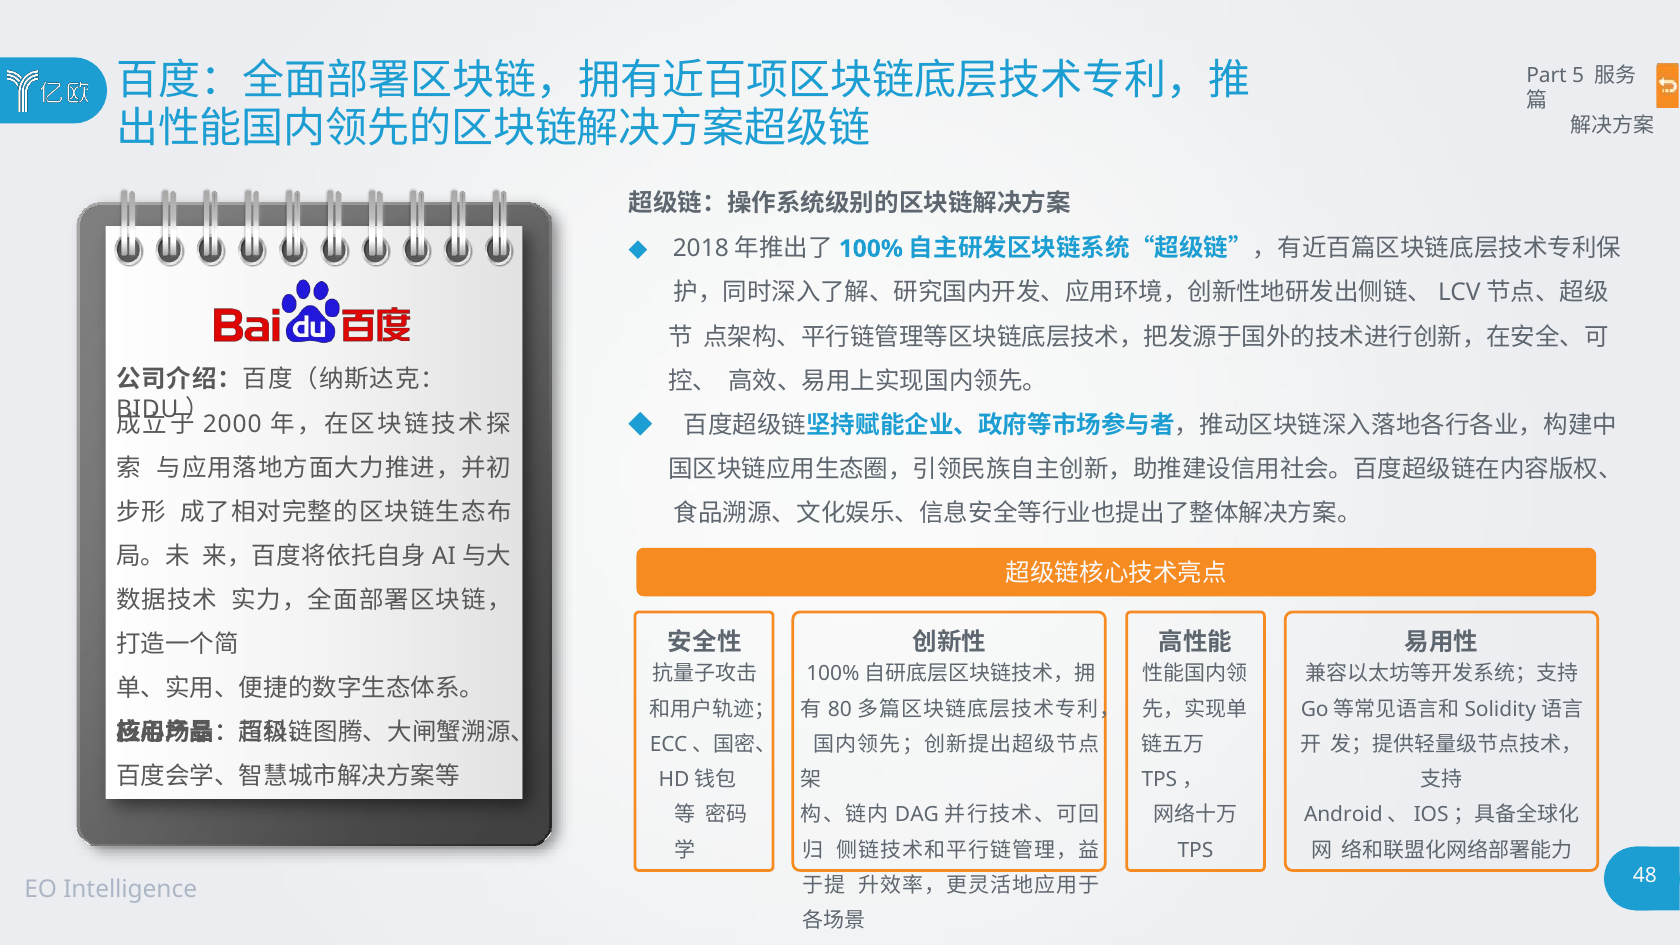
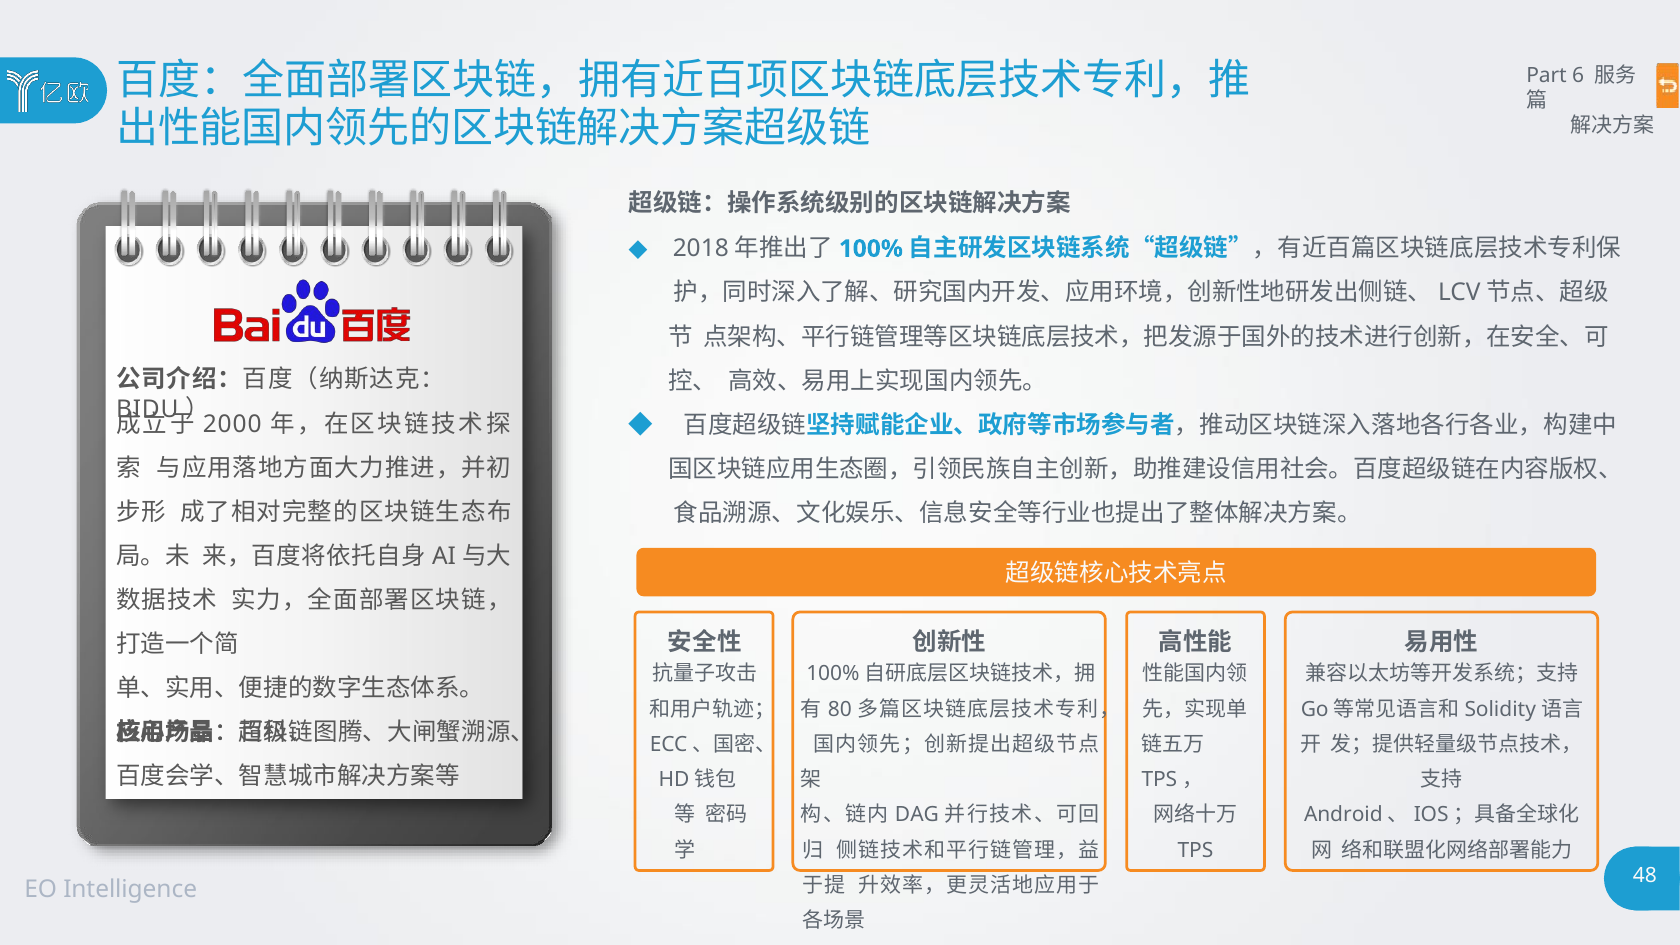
5: 5 -> 6 (1578, 75)
